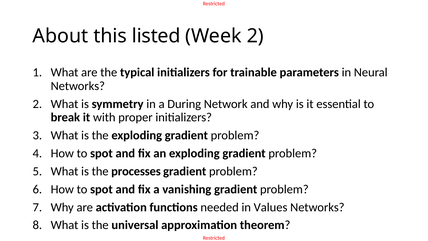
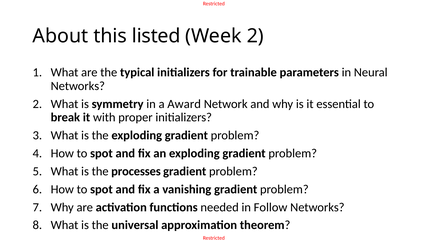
During: During -> Award (184, 104)
Values: Values -> Follow (271, 207)
